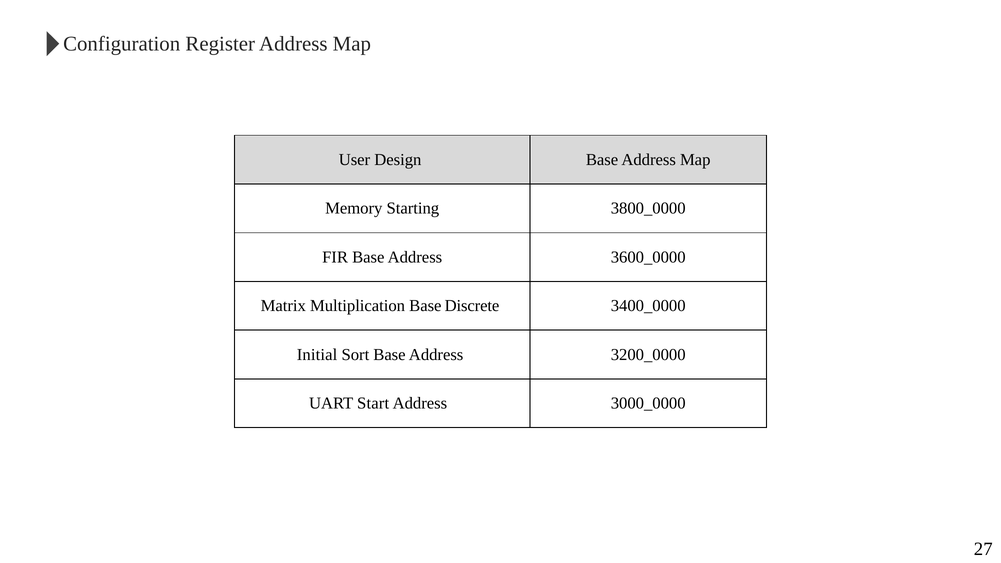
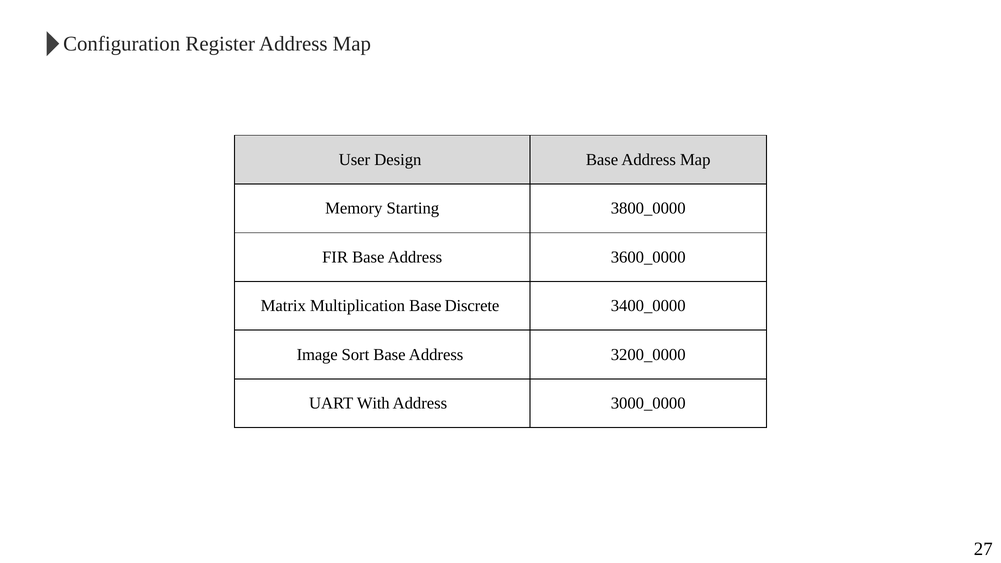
Initial: Initial -> Image (317, 355)
Start: Start -> With (373, 403)
